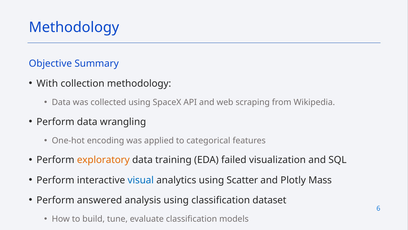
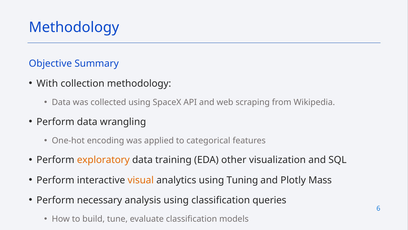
failed: failed -> other (234, 160)
visual colour: blue -> orange (141, 180)
Scatter: Scatter -> Tuning (242, 180)
answered: answered -> necessary (100, 200)
dataset: dataset -> queries (269, 200)
